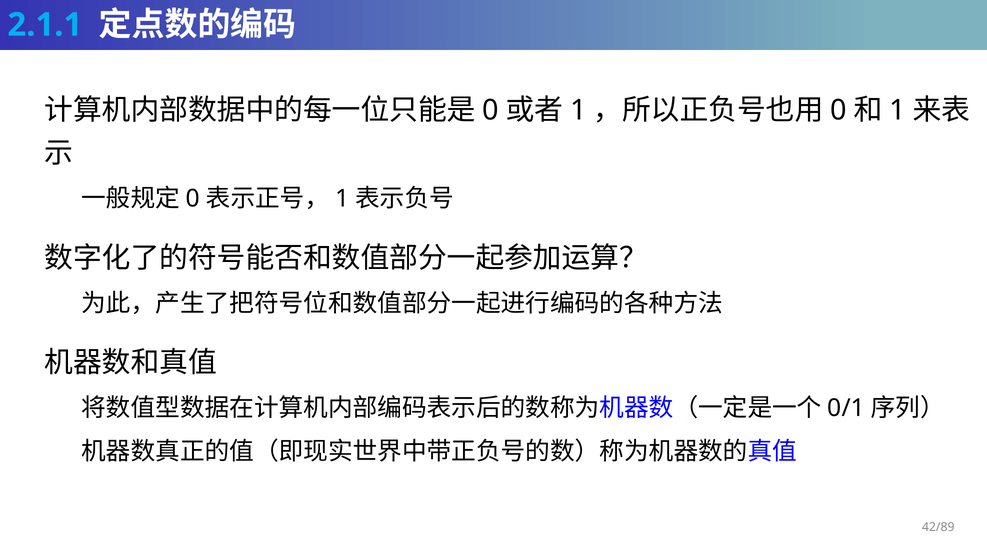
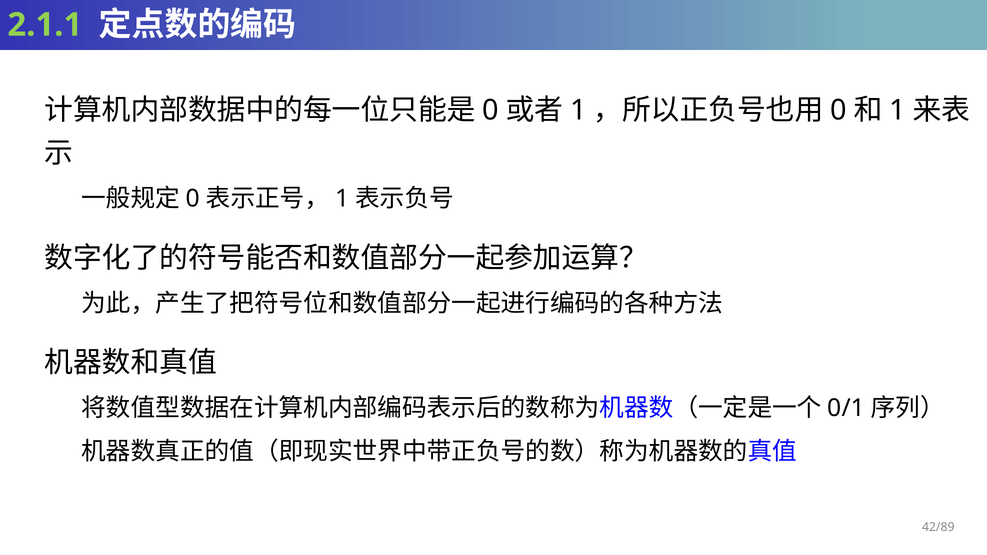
2.1.1 colour: light blue -> light green (45, 25)
